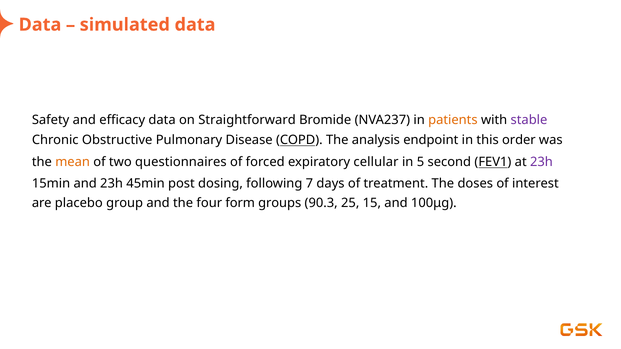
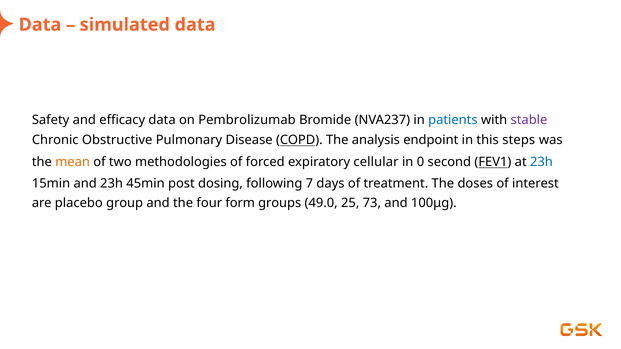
Straightforward: Straightforward -> Pembrolizumab (247, 120)
patients colour: orange -> blue (453, 120)
order: order -> steps (519, 140)
questionnaires: questionnaires -> methodologies (181, 162)
5: 5 -> 0 (420, 162)
23h colour: purple -> blue (541, 162)
90.3: 90.3 -> 49.0 (321, 203)
15: 15 -> 73 (372, 203)
